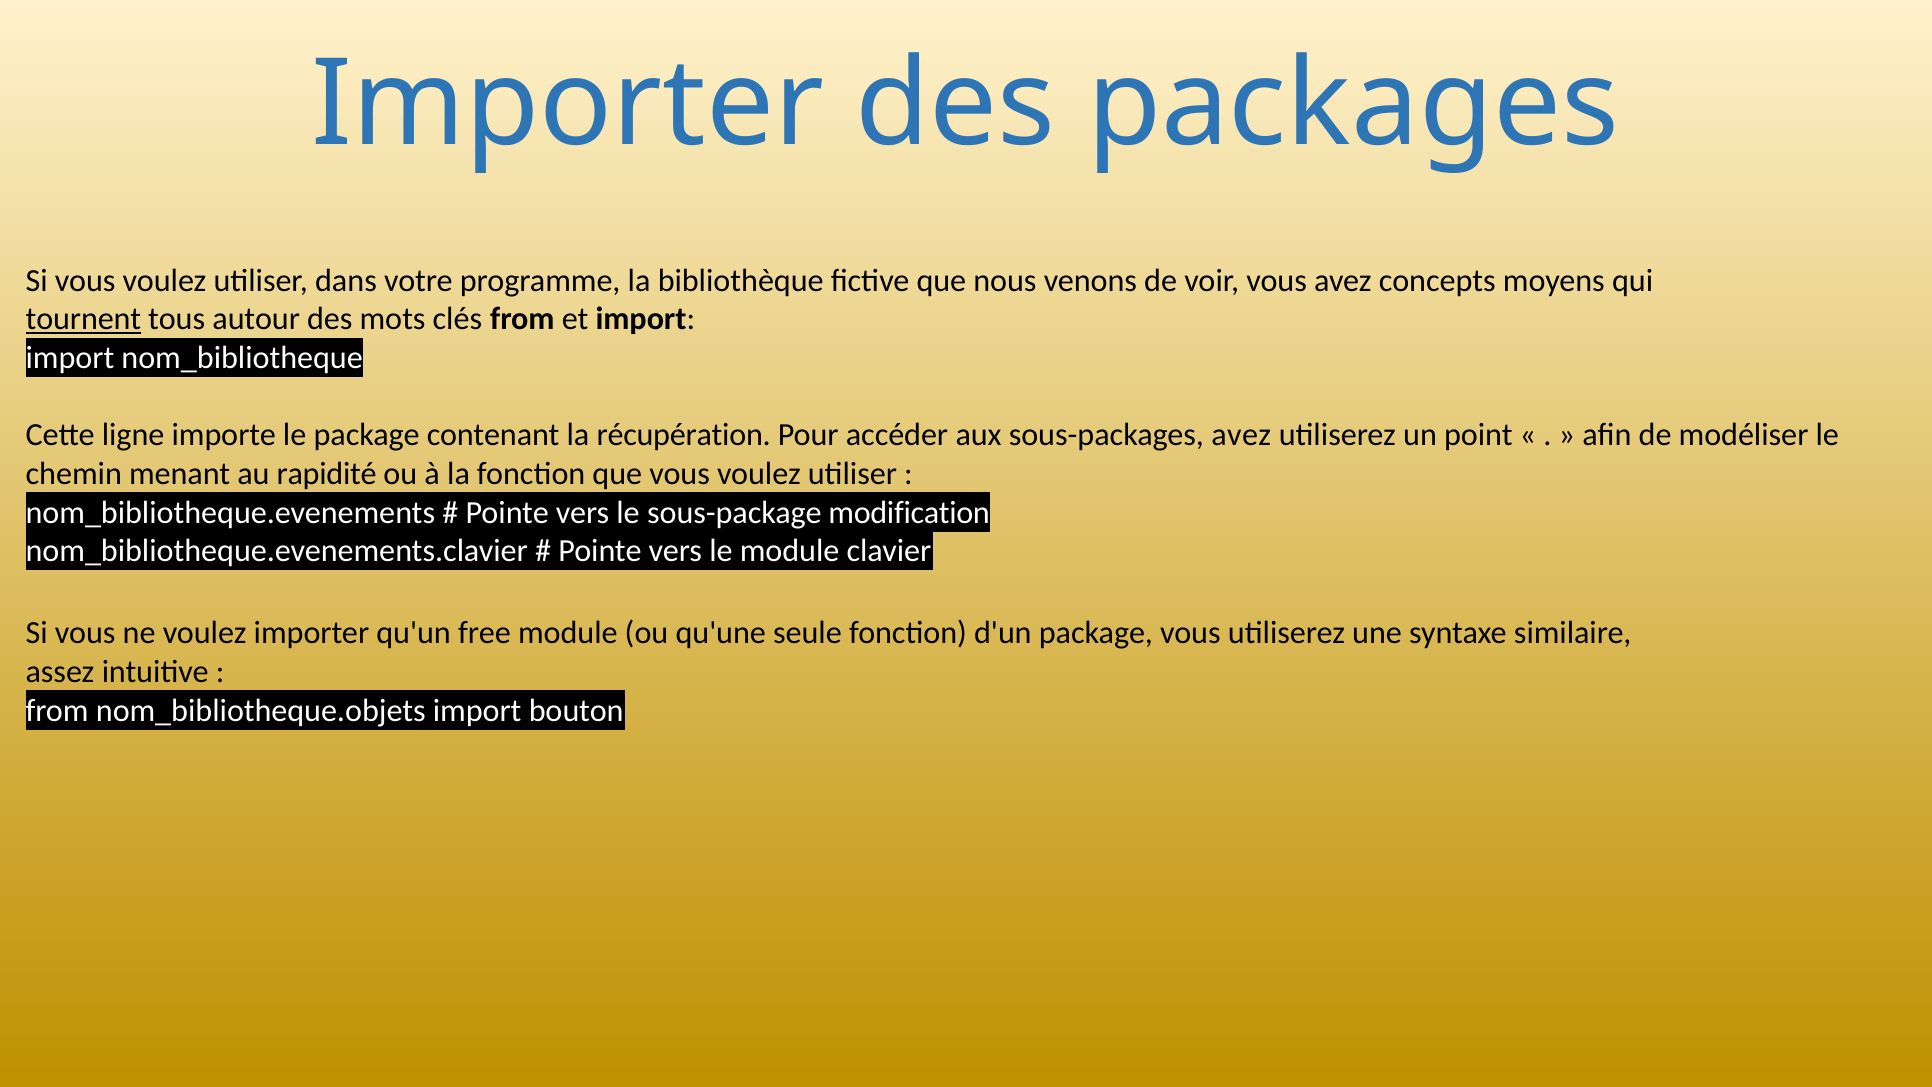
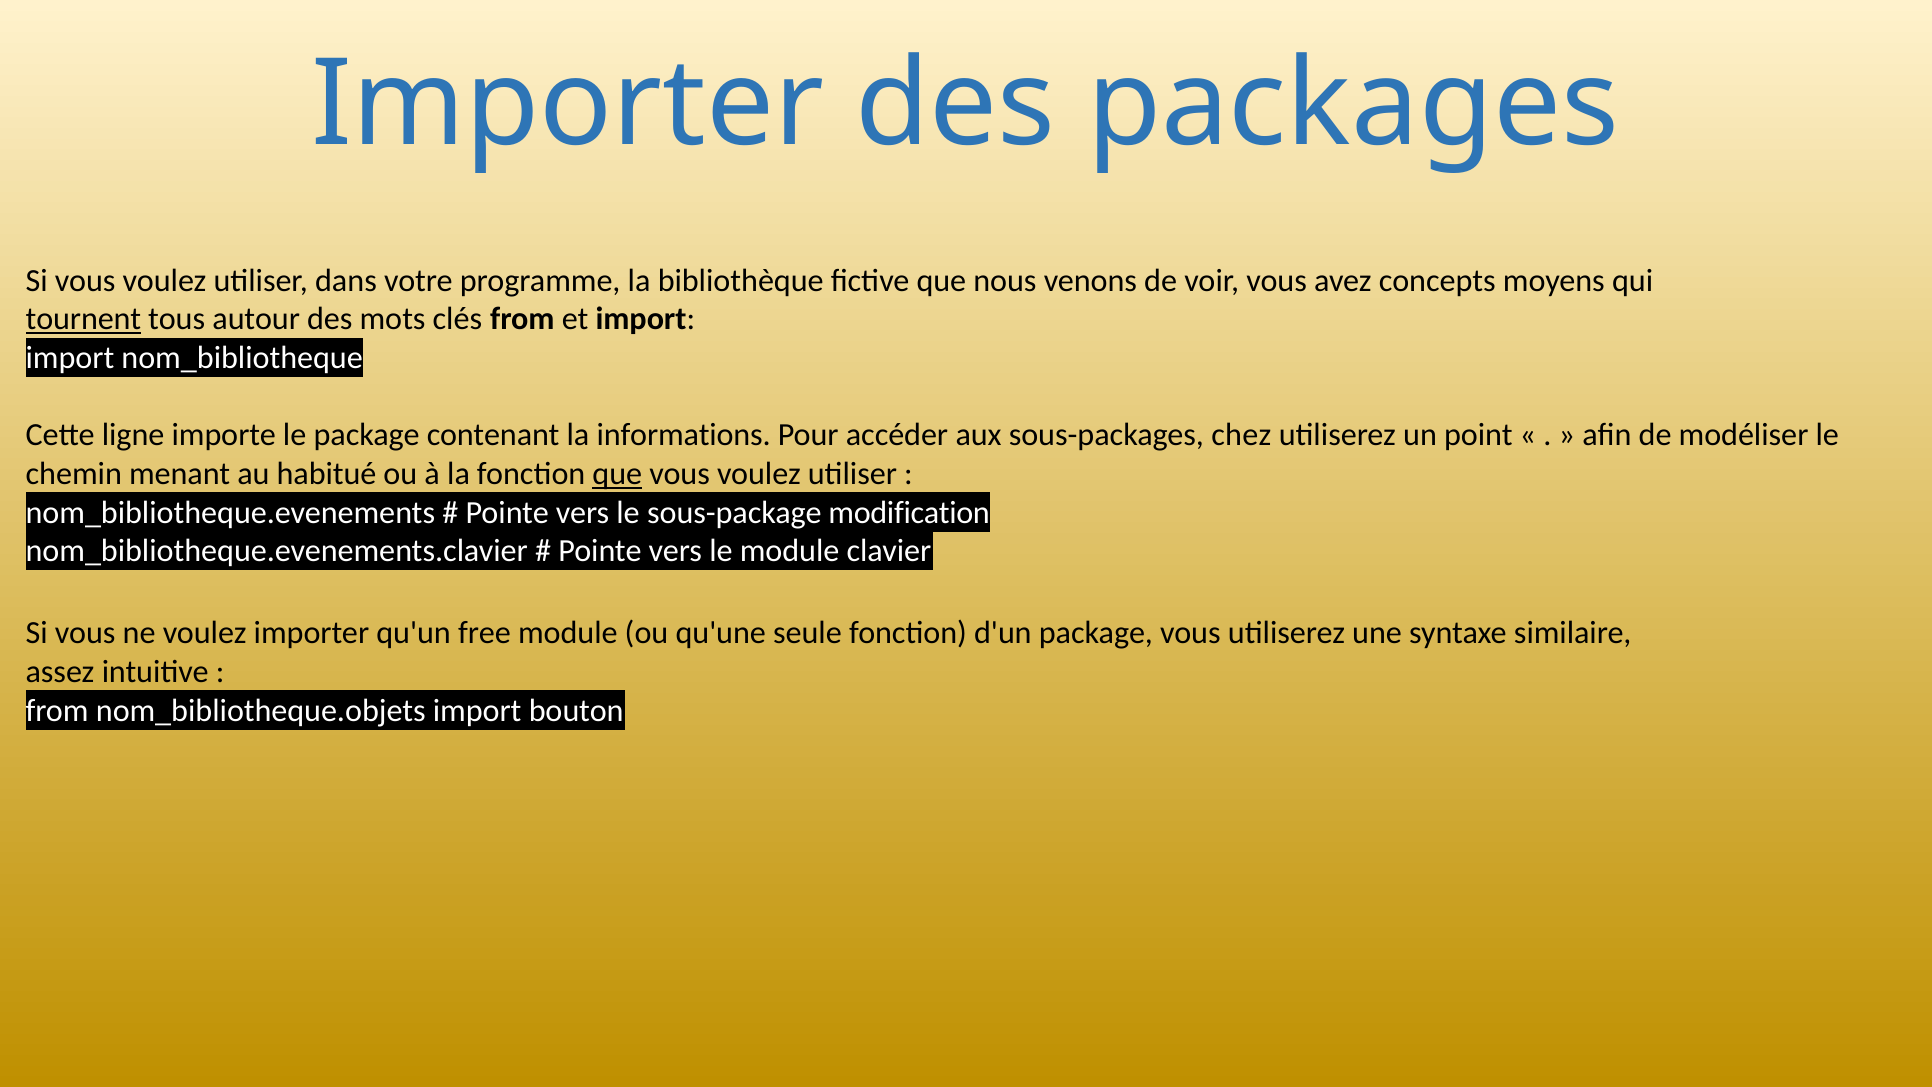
récupération: récupération -> informations (684, 435)
sous-packages avez: avez -> chez (1241, 435)
rapidité: rapidité -> habitué (327, 474)
que underline: none -> present (617, 474)
